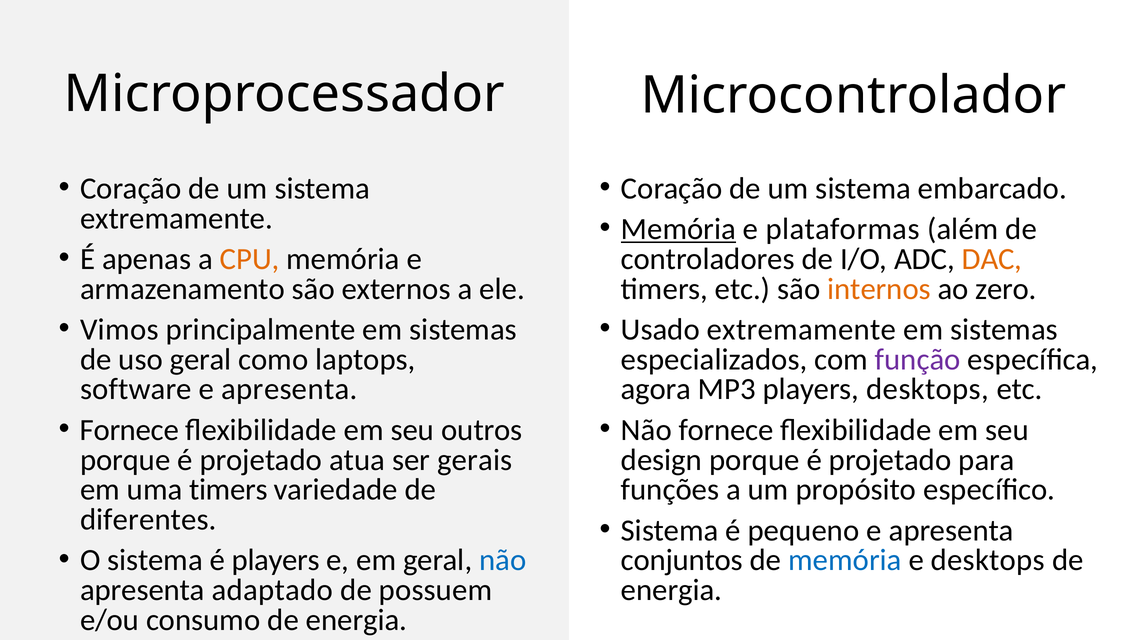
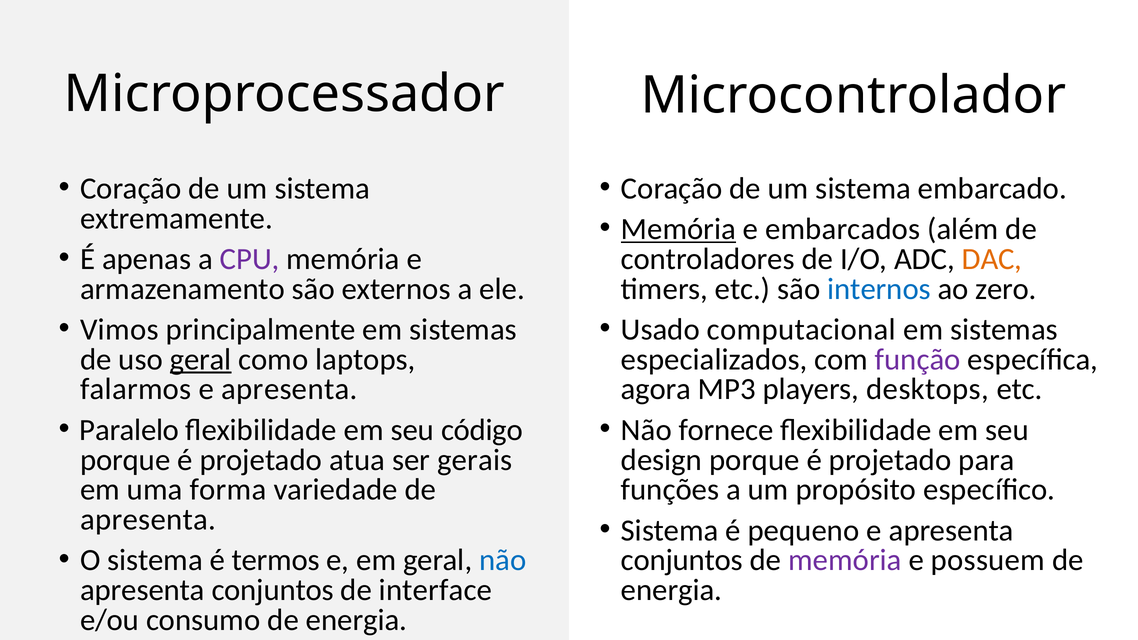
plataformas: plataformas -> embarcados (843, 229)
CPU colour: orange -> purple (250, 259)
internos colour: orange -> blue (879, 289)
Usado extremamente: extremamente -> computacional (801, 330)
geral underline: none -> present (201, 359)
software: software -> falarmos (136, 389)
Fornece: Fornece -> Paralelo (129, 430)
outros: outros -> código (482, 430)
uma timers: timers -> forma (228, 490)
diferentes: diferentes -> apresenta (148, 520)
é players: players -> termos (276, 560)
memória colour: blue -> purple (845, 560)
e desktops: desktops -> possuem (988, 560)
adaptado: adaptado -> conjuntos (273, 590)
possuem: possuem -> interface (436, 590)
